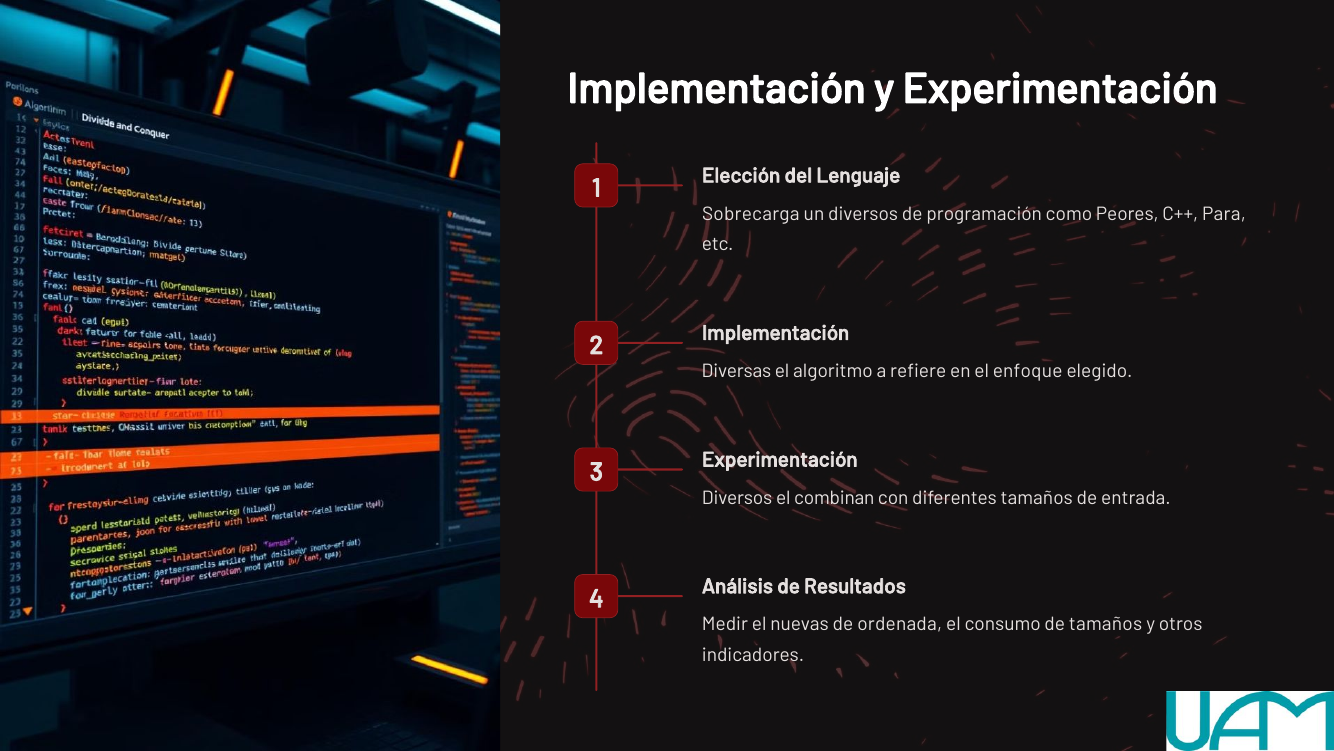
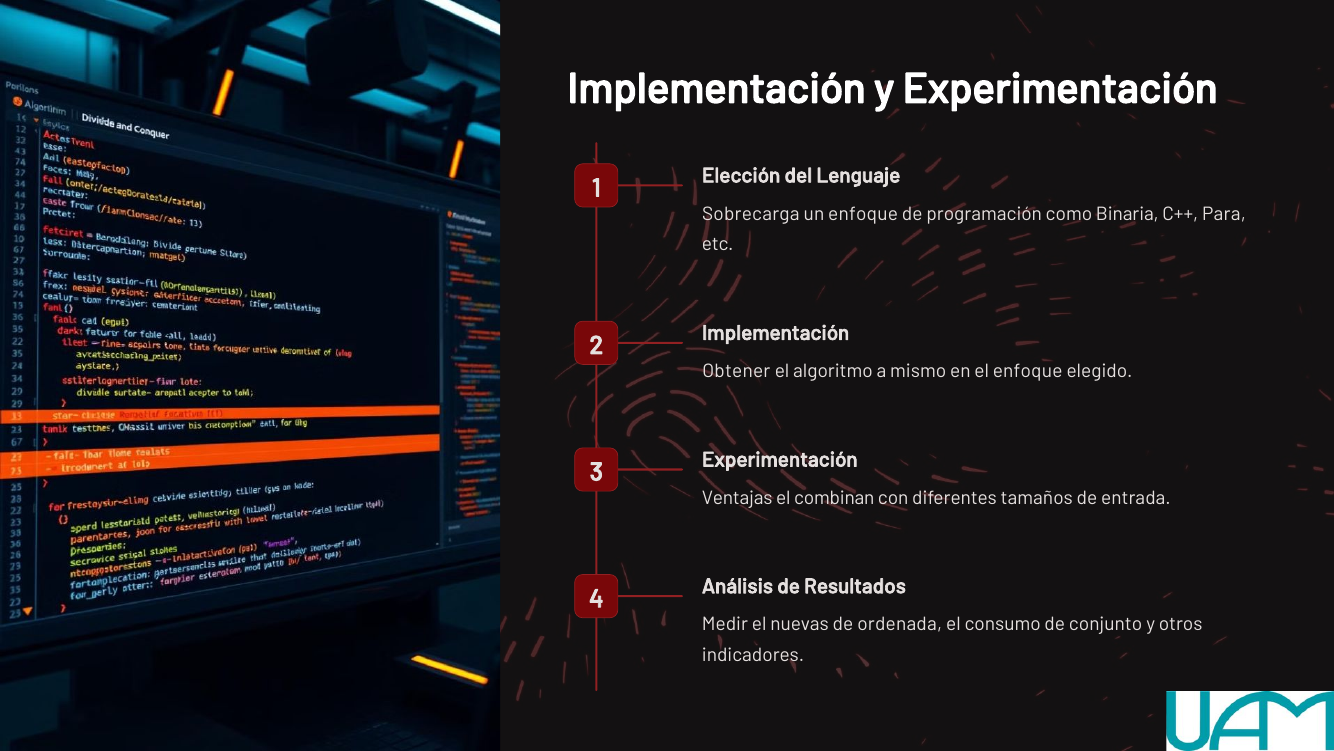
un diversos: diversos -> enfoque (863, 214)
Peores: Peores -> Binaria (1127, 214)
Diversas: Diversas -> Obtener (736, 371)
refiere: refiere -> mismo (918, 371)
Diversos: Diversos -> Ventajas (737, 498)
de tamaños: tamaños -> conjunto (1106, 624)
